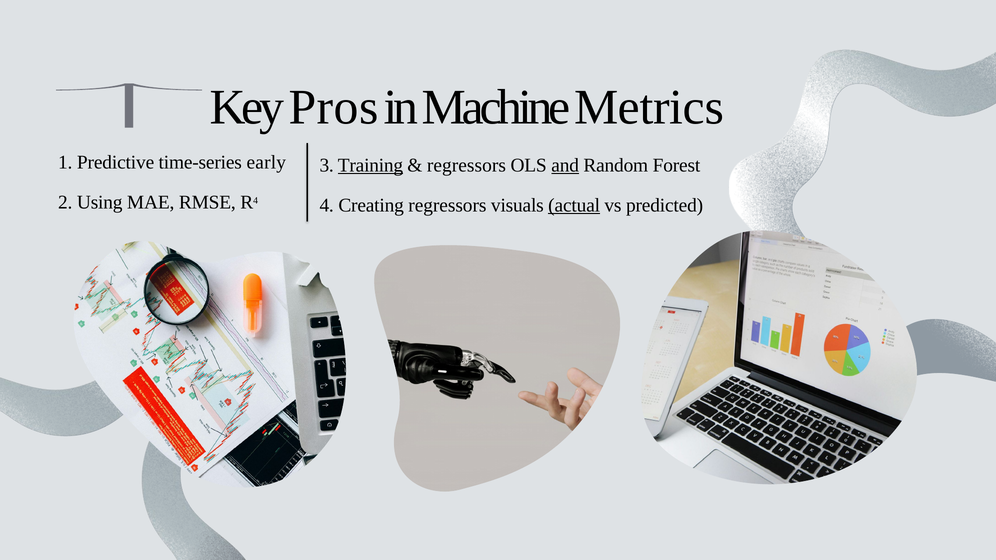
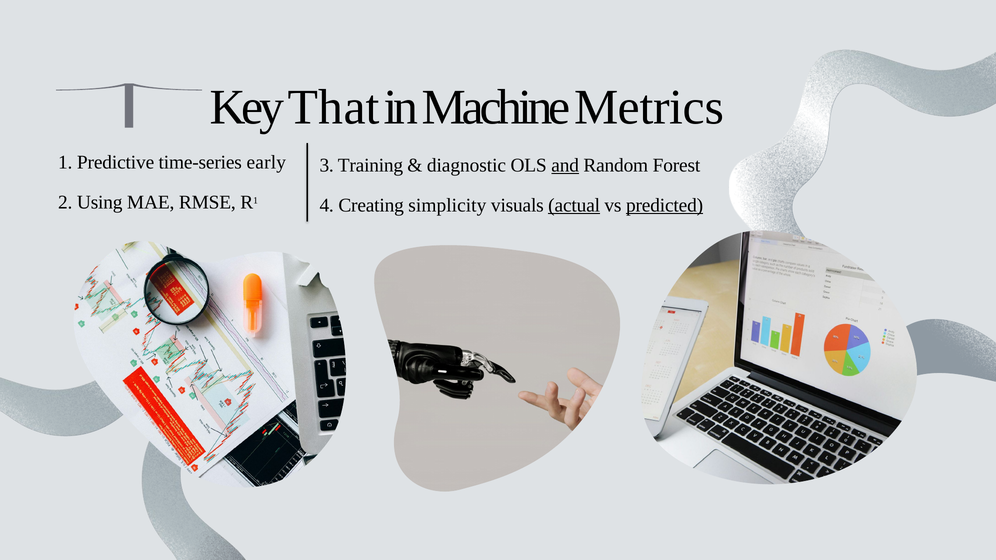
Pros: Pros -> That (334, 107)
Training underline: present -> none (371, 165)
regressors: regressors -> diagnostic (466, 165)
4: 4 -> 1 (256, 201)
Creating regressors: regressors -> simplicity (447, 205)
predicted underline: none -> present (665, 205)
